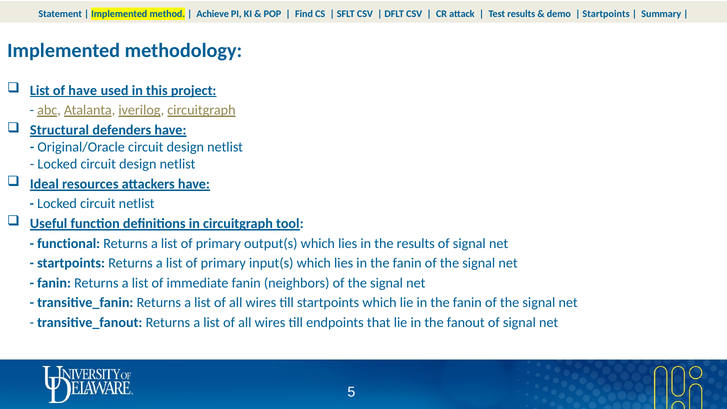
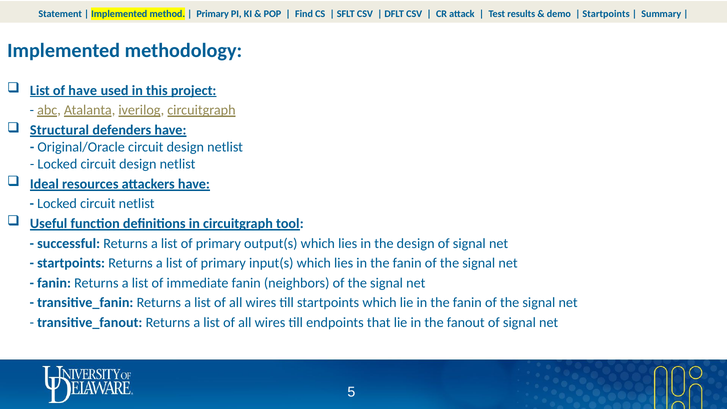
Achieve: Achieve -> Primary (213, 14)
functional: functional -> successful (69, 243)
the results: results -> design (416, 243)
